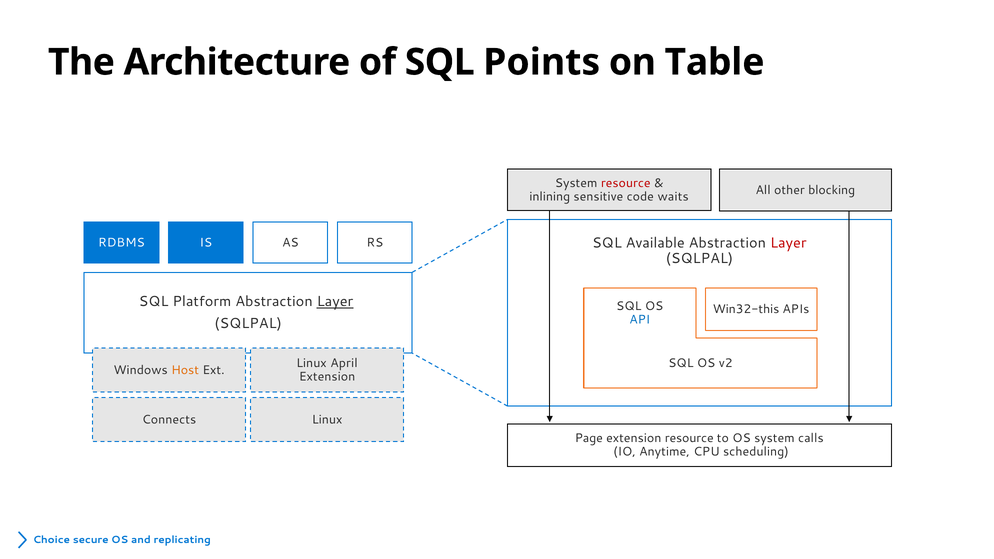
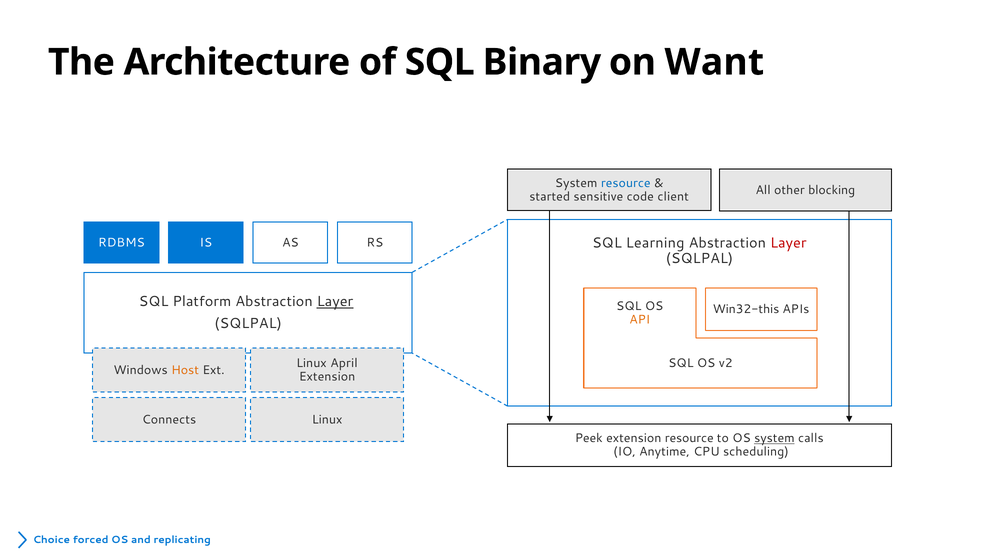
Points: Points -> Binary (542, 62)
Table: Table -> Want (714, 62)
resource colour: red -> blue (626, 183)
inlining: inlining -> started (550, 196)
waits: waits -> client (673, 196)
Available: Available -> Learning (655, 243)
API colour: blue -> orange (640, 320)
Page: Page -> Peek (589, 438)
system underline: none -> present (774, 438)
secure: secure -> forced (91, 540)
